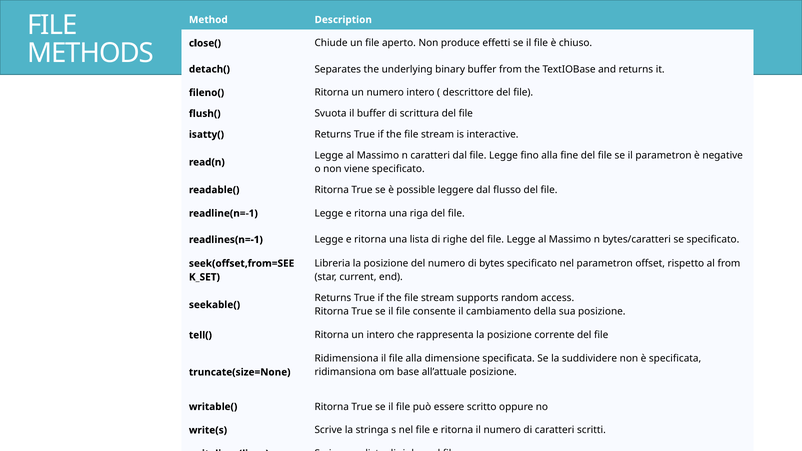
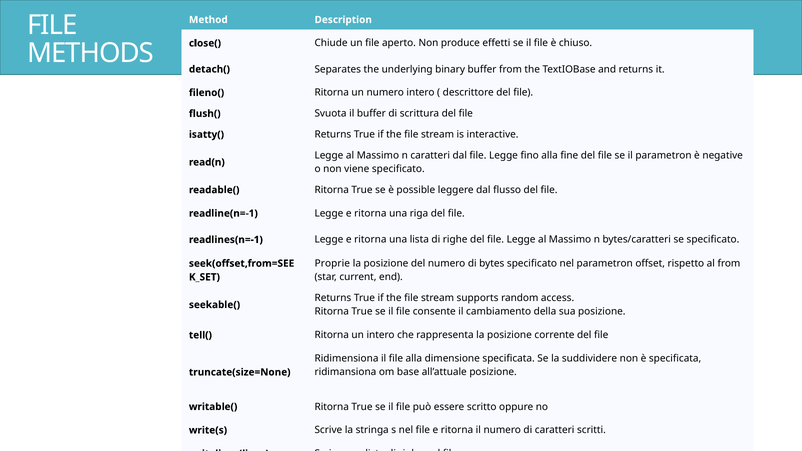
Libreria: Libreria -> Proprie (332, 264)
